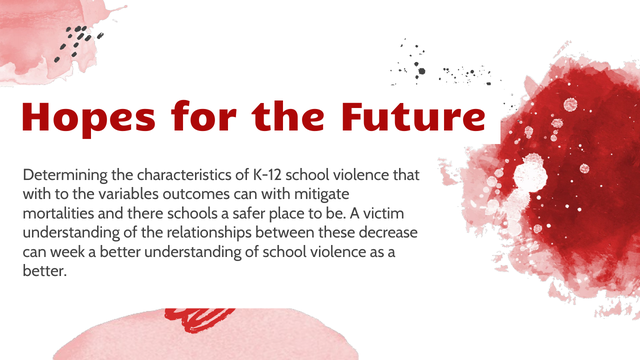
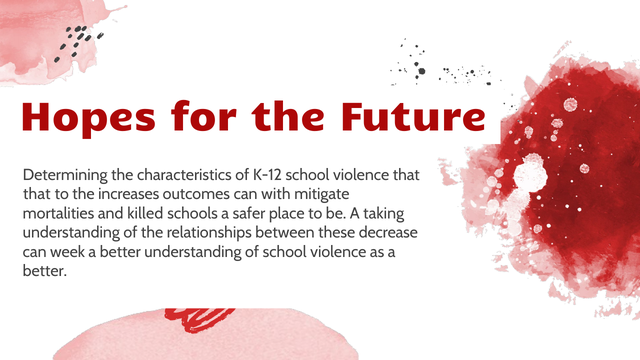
with: with -> that (37, 194)
variables: variables -> increases (129, 194)
there: there -> killed (145, 213)
victim: victim -> taking (384, 213)
